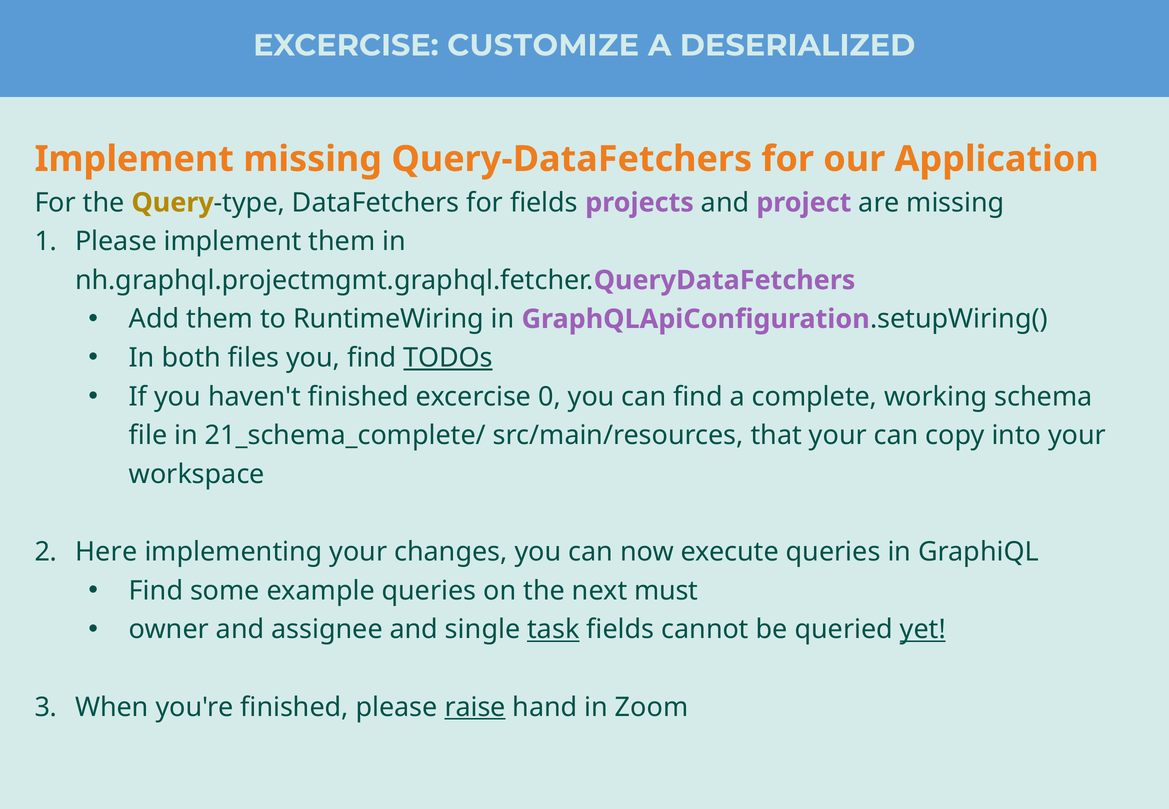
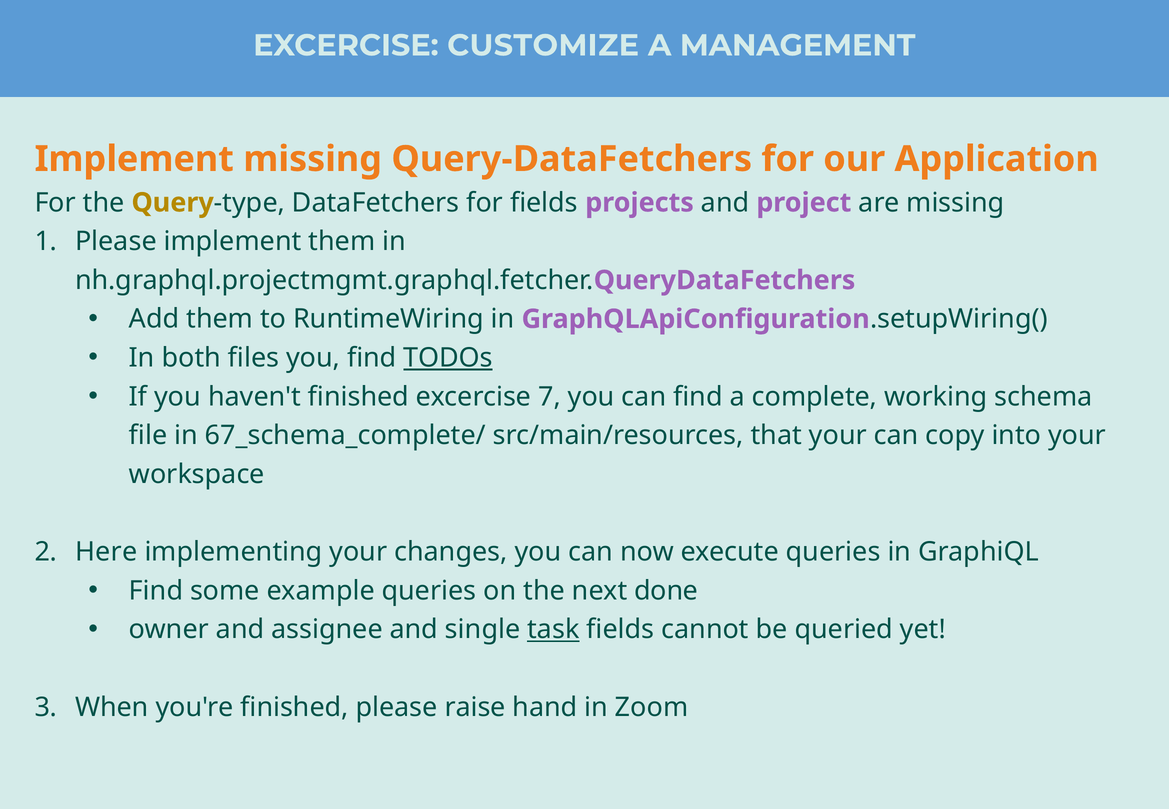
DESERIALIZED: DESERIALIZED -> MANAGEMENT (798, 45)
0: 0 -> 7 (549, 397)
21_schema_complete/: 21_schema_complete/ -> 67_schema_complete/ (345, 436)
must: must -> done (666, 591)
yet underline: present -> none (923, 630)
raise underline: present -> none (475, 707)
